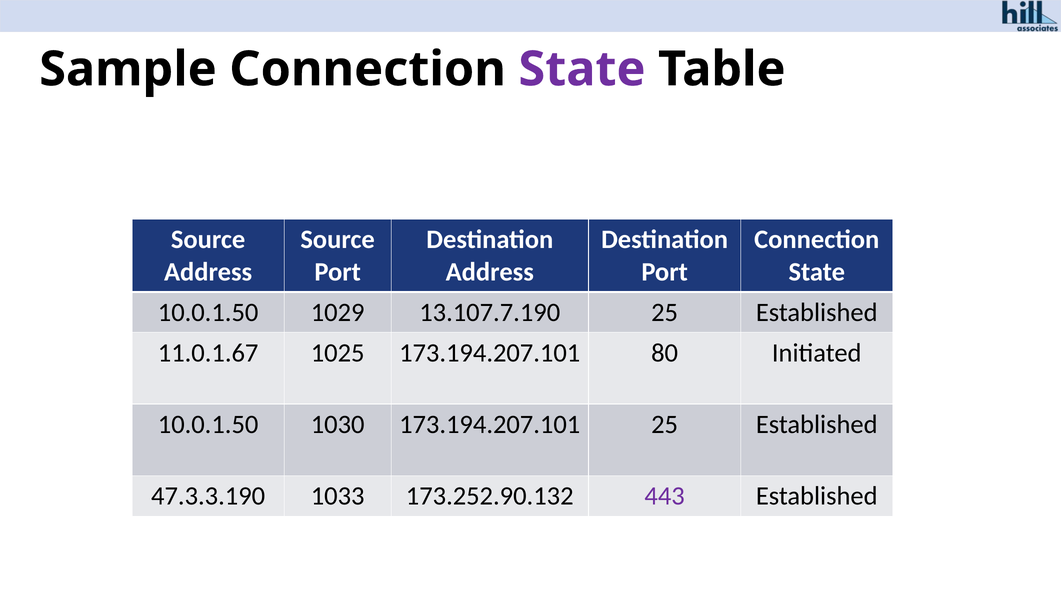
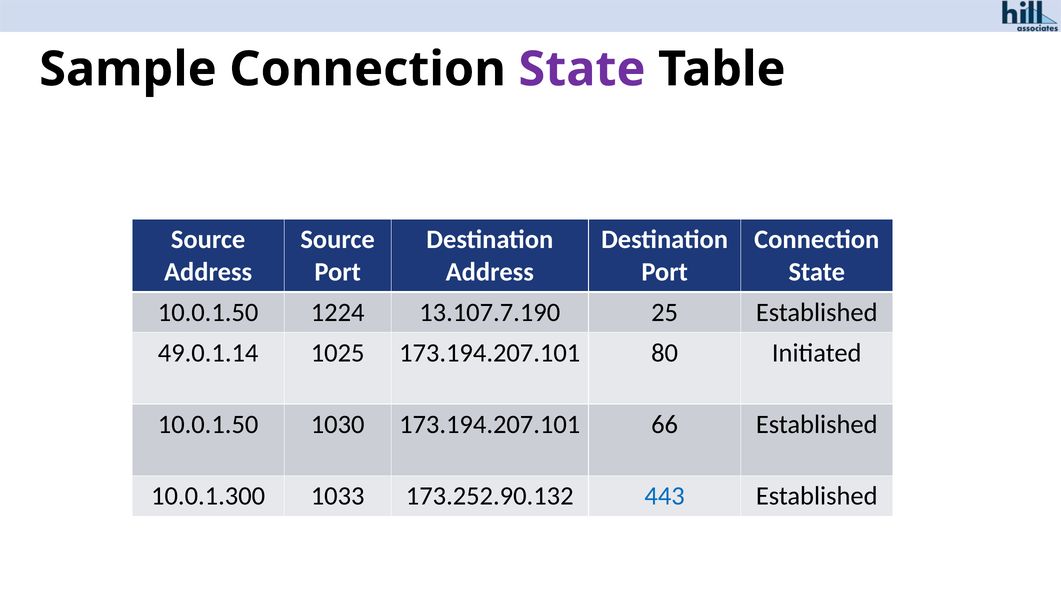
1029: 1029 -> 1224 (338, 312)
11.0.1.67: 11.0.1.67 -> 49.0.1.14 (208, 353)
173.194.207.101 25: 25 -> 66 (665, 424)
47.3.3.190: 47.3.3.190 -> 10.0.1.300 (208, 496)
443 colour: purple -> blue (665, 496)
